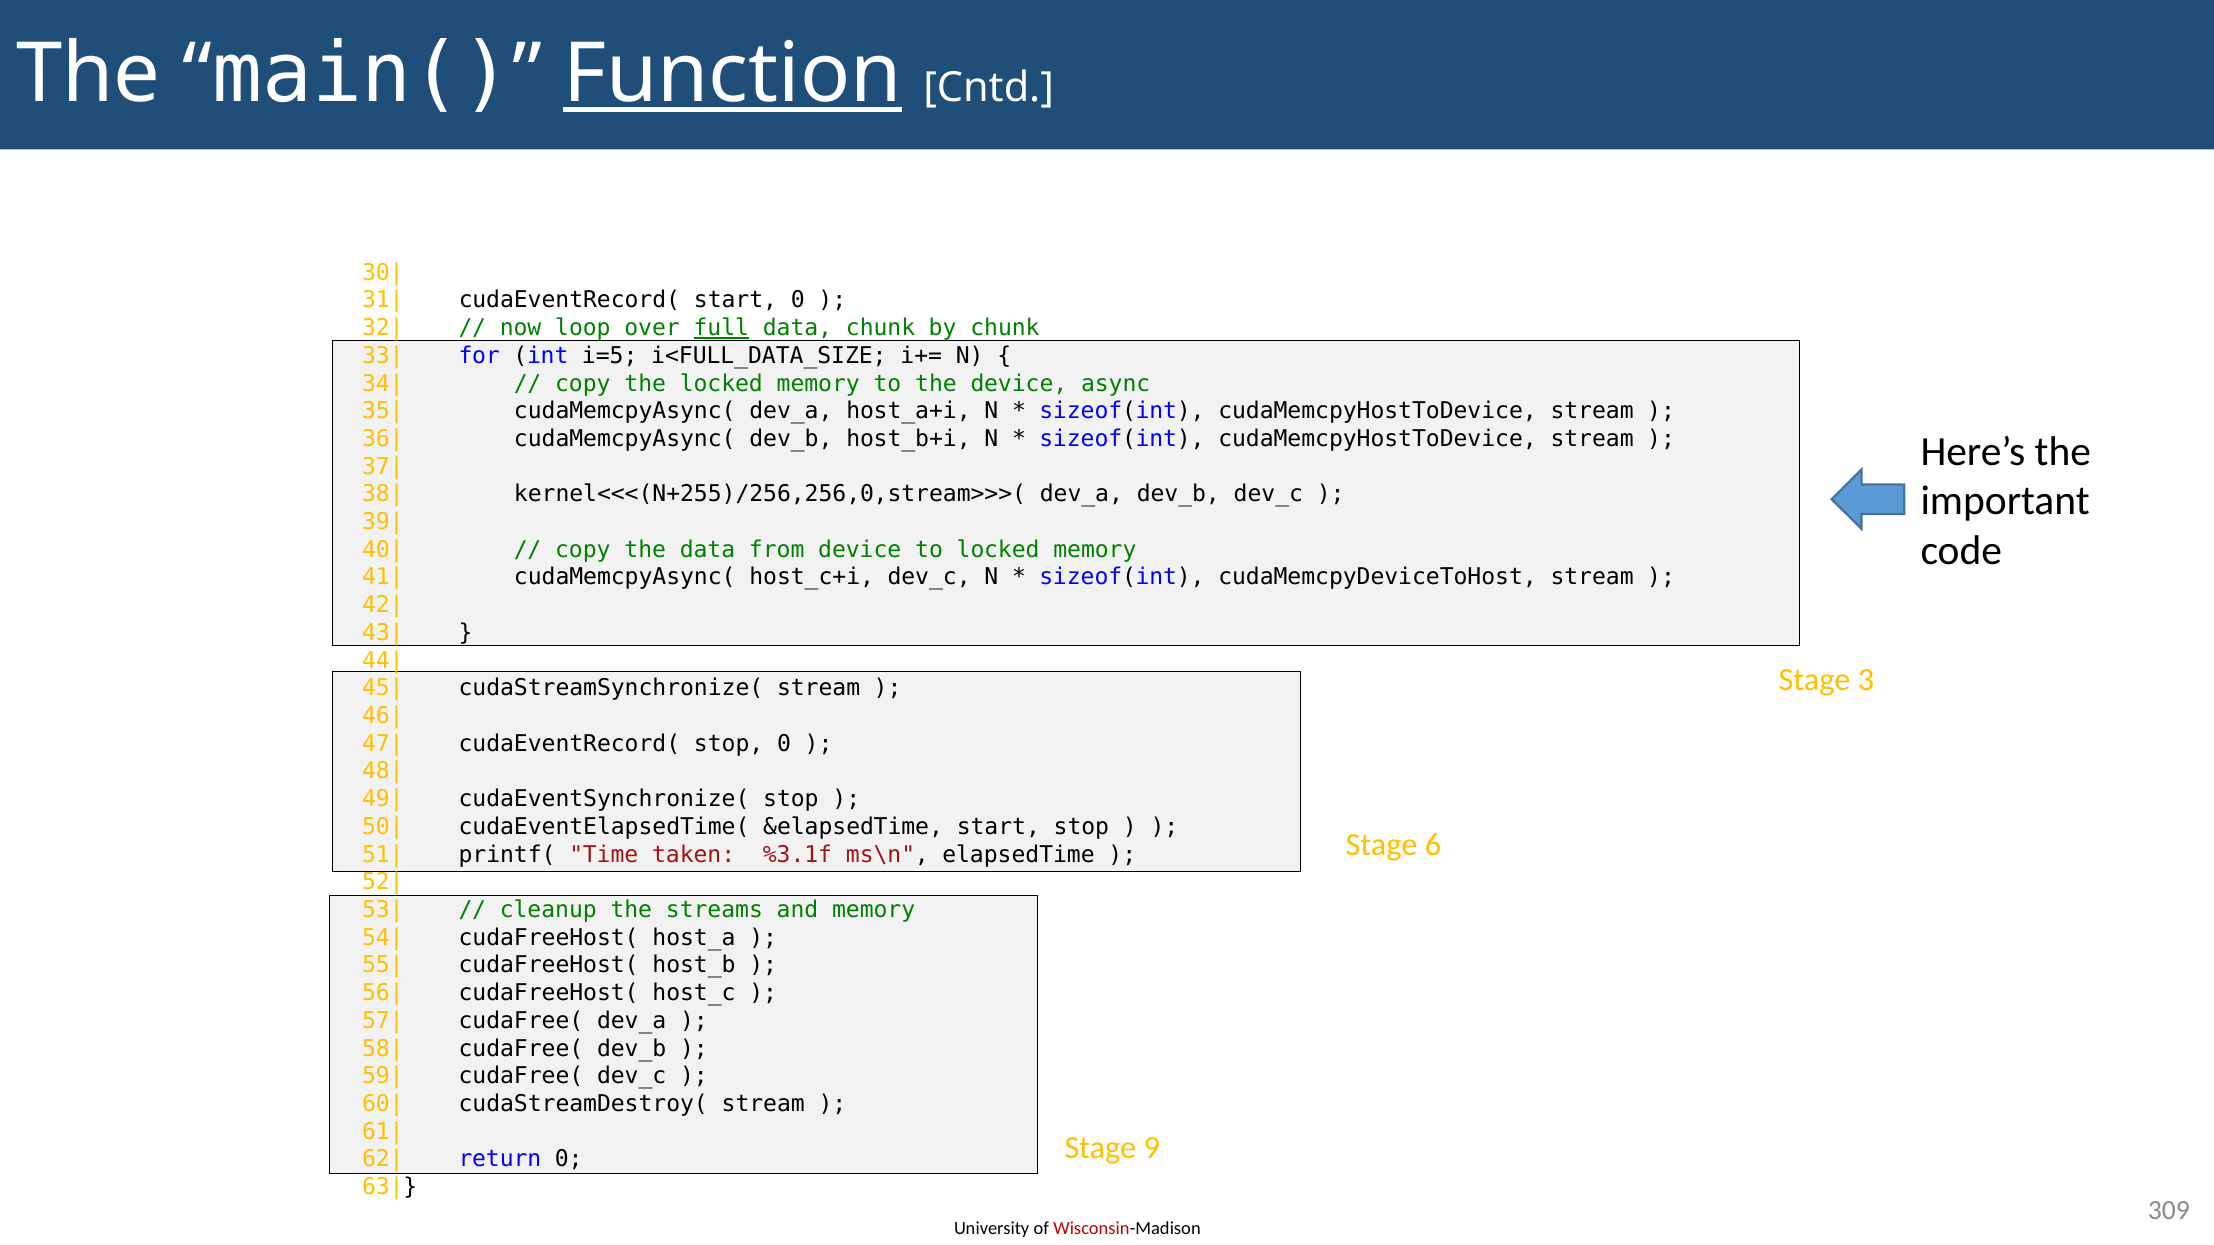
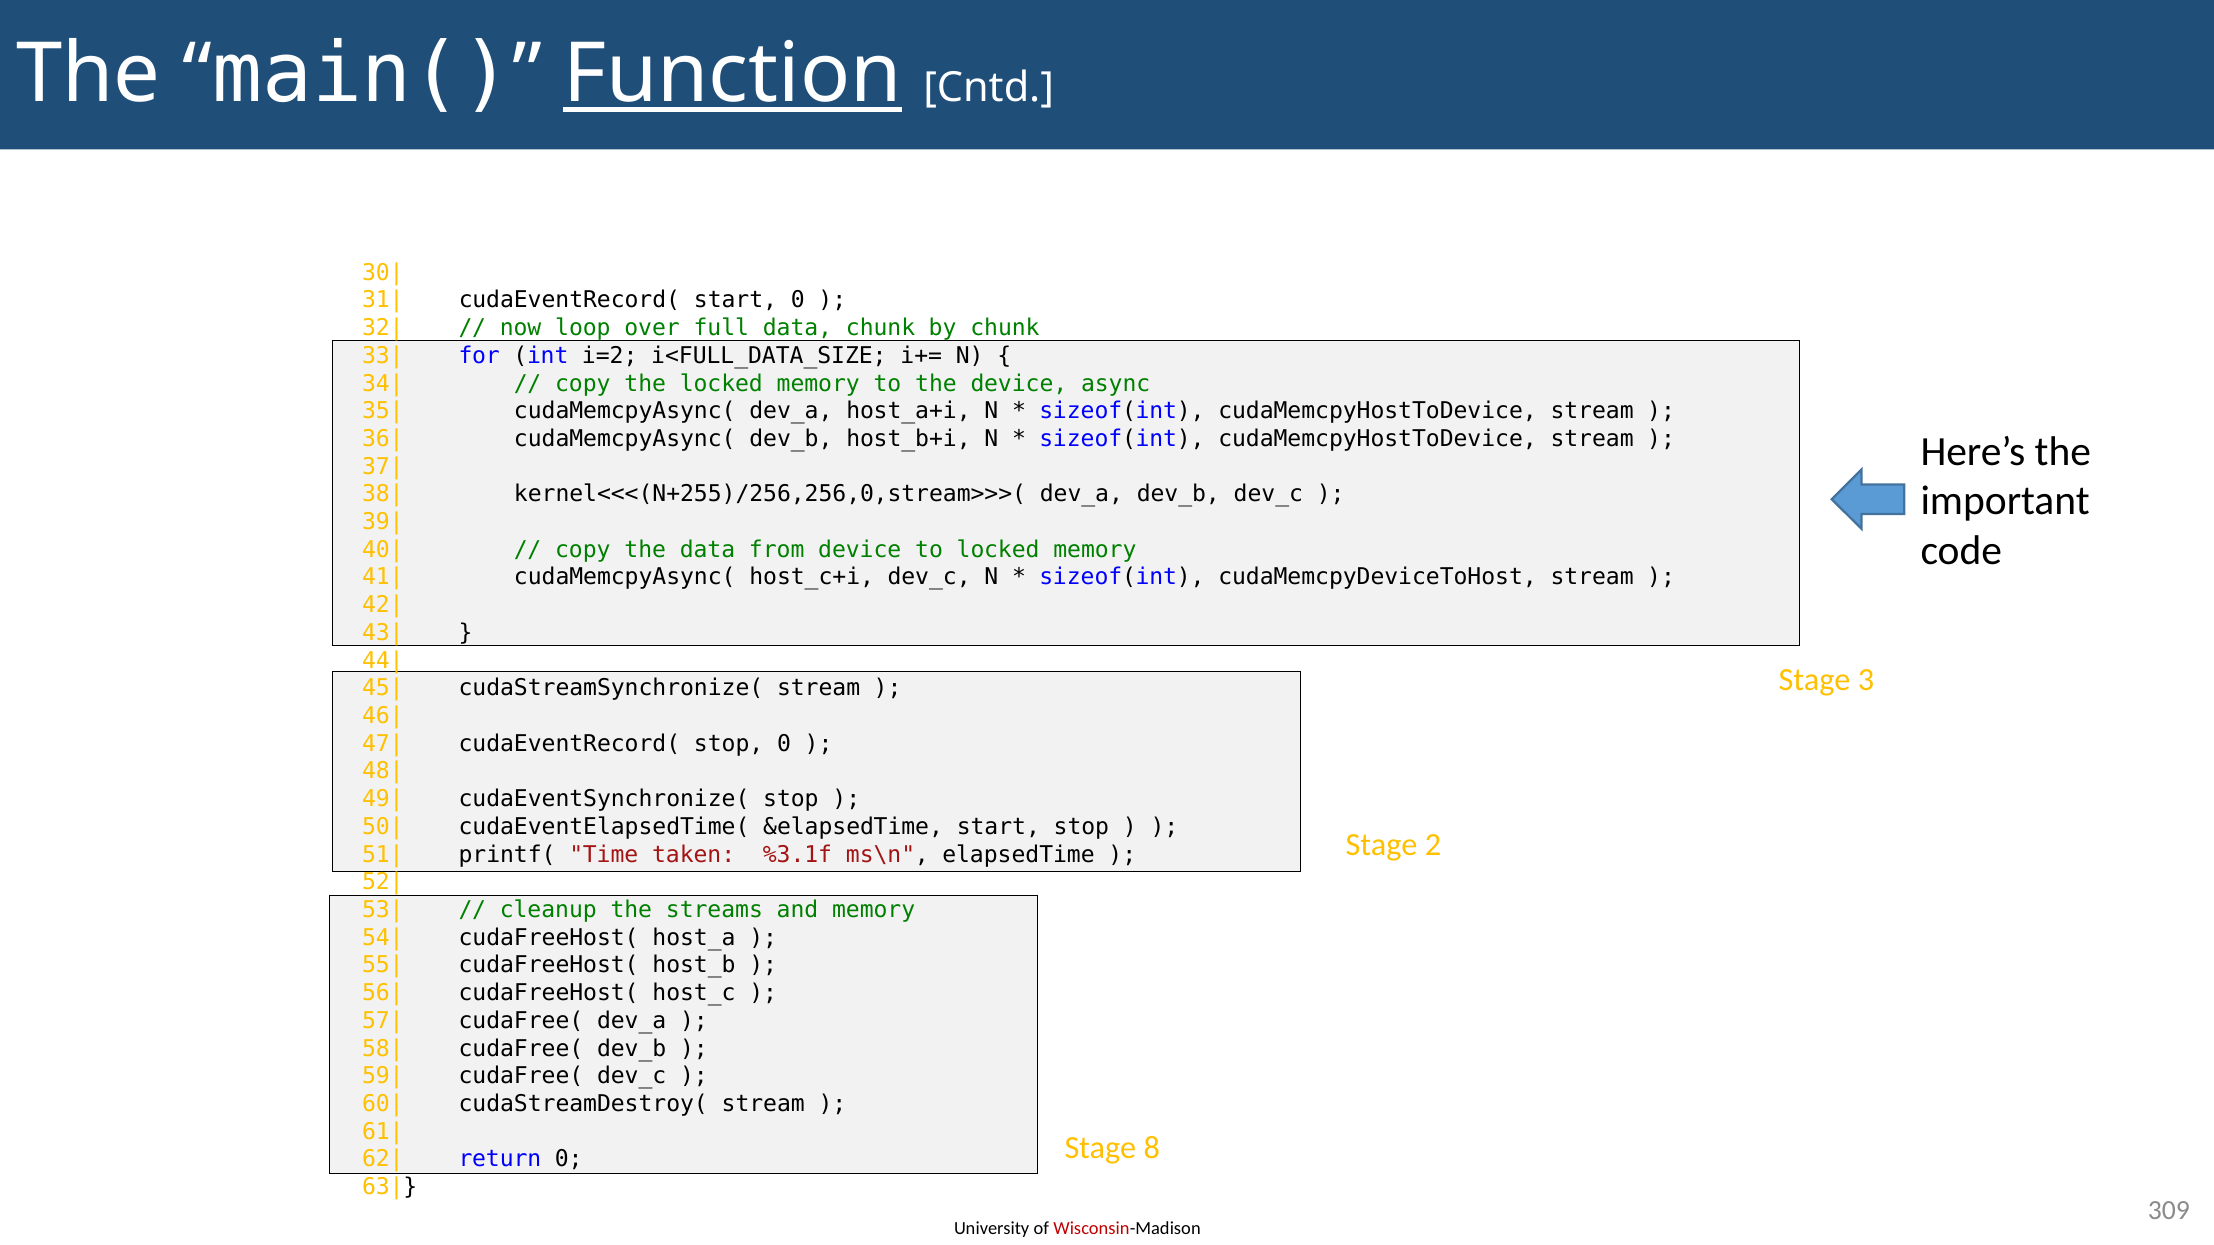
full underline: present -> none (721, 328)
i=5: i=5 -> i=2 (610, 356)
6: 6 -> 2 (1433, 845)
9: 9 -> 8 (1152, 1148)
